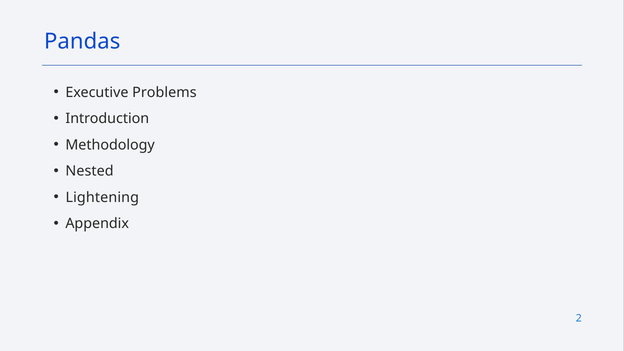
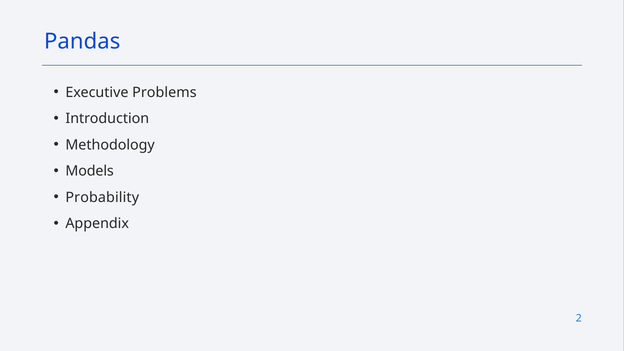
Nested: Nested -> Models (90, 171)
Lightening: Lightening -> Probability (102, 197)
